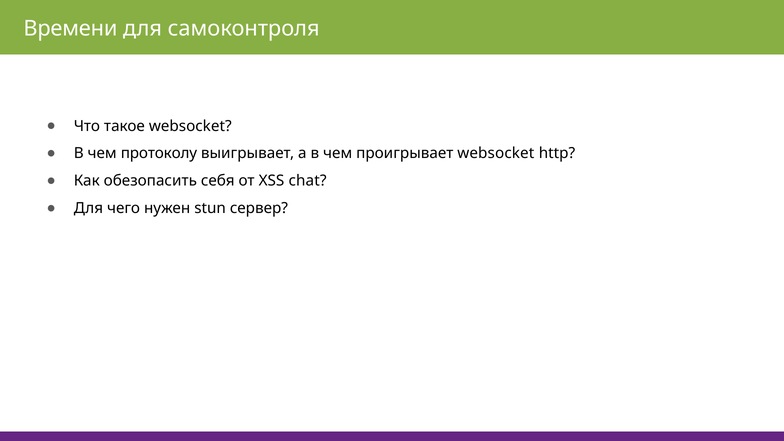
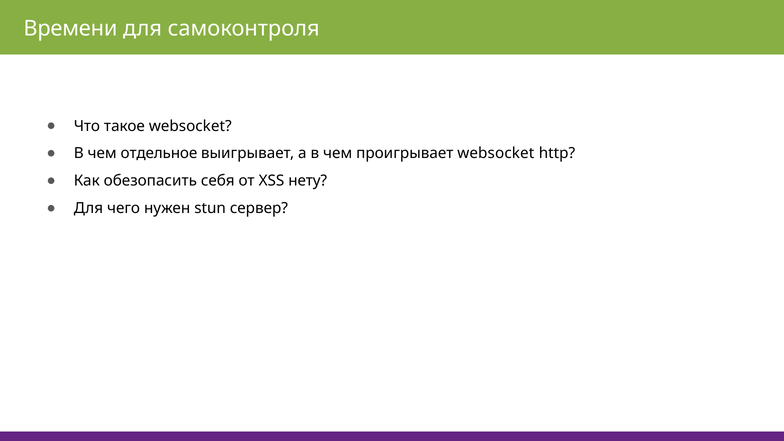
протоколу: протоколу -> отдельное (159, 153)
chat: chat -> нету (308, 181)
